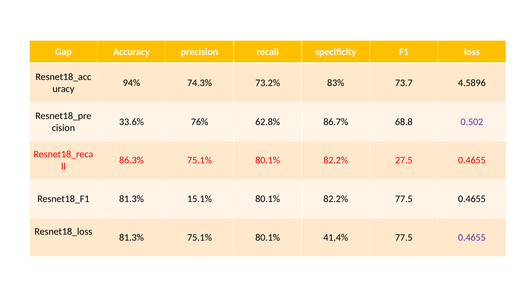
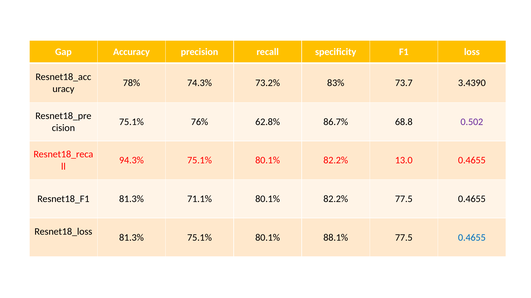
94%: 94% -> 78% (131, 83)
4.5896: 4.5896 -> 3.4390 (472, 83)
33.6%: 33.6% -> 75.1% (131, 122)
86.3%: 86.3% -> 94.3% (131, 161)
27.5: 27.5 -> 13.0 (404, 161)
15.1%: 15.1% -> 71.1% (200, 199)
41.4%: 41.4% -> 88.1% (336, 238)
0.4655 colour: purple -> blue (472, 238)
